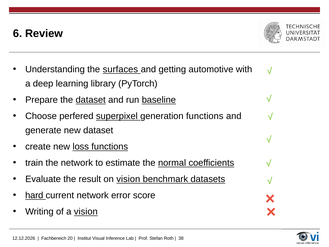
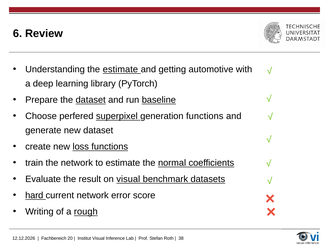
the surfaces: surfaces -> estimate (120, 69)
on vision: vision -> visual (128, 179)
a vision: vision -> rough (86, 211)
